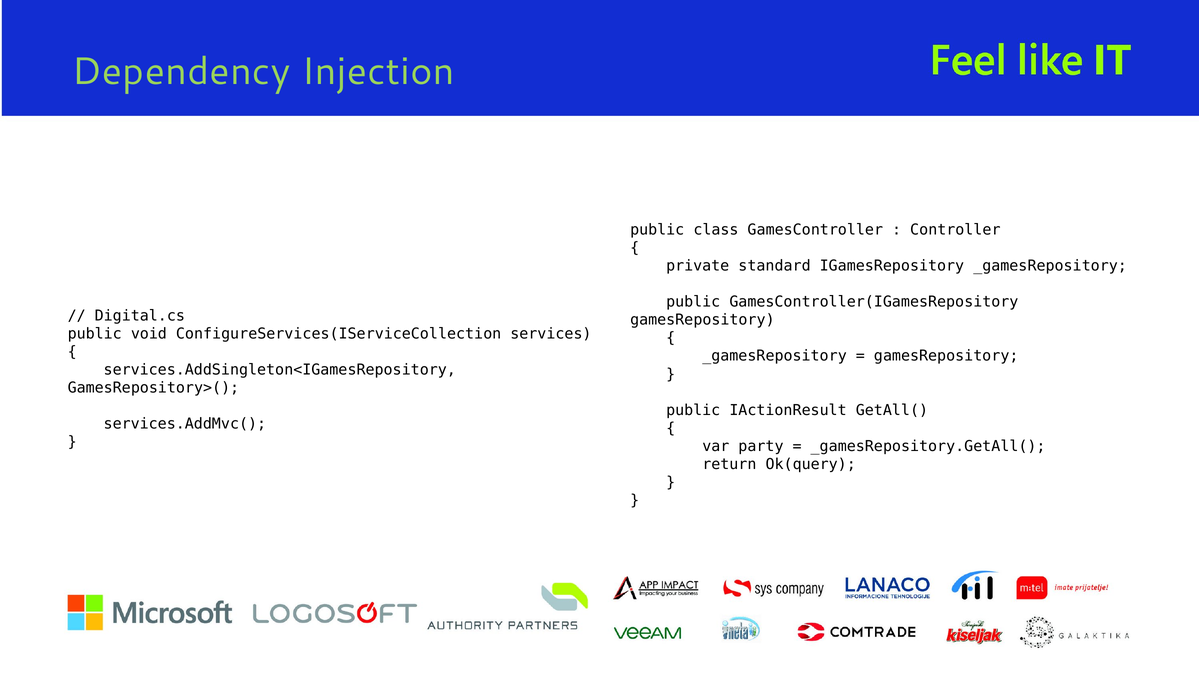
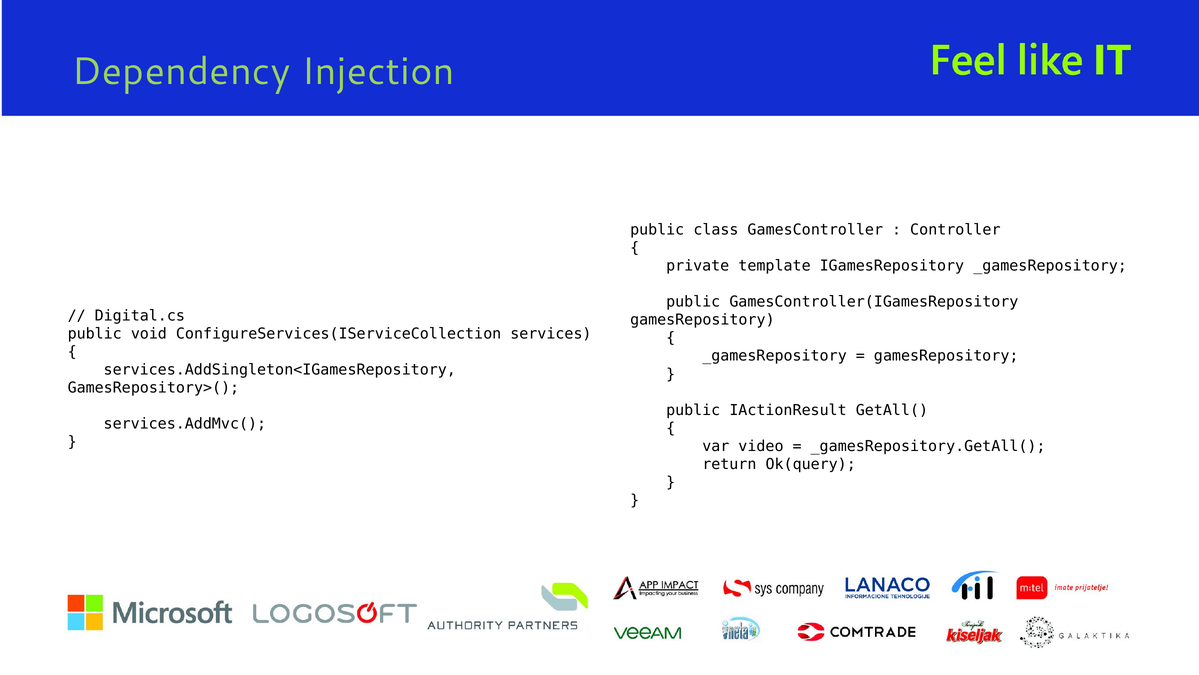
standard: standard -> template (775, 266)
party: party -> video (761, 446)
